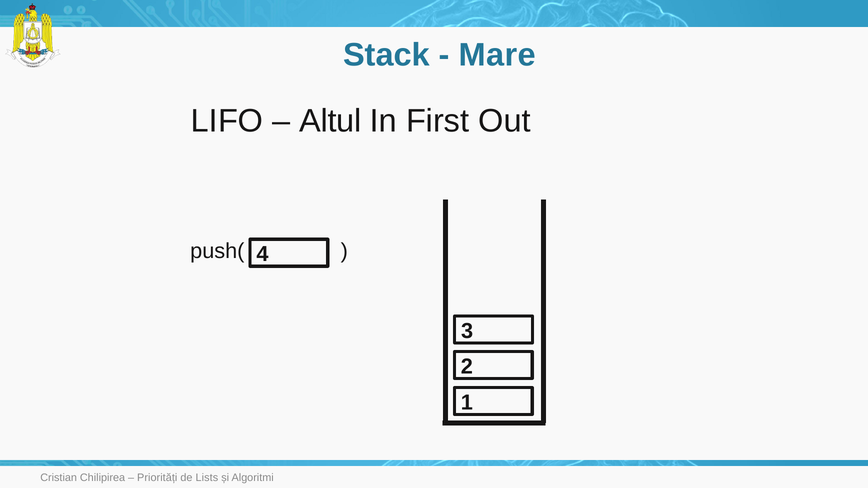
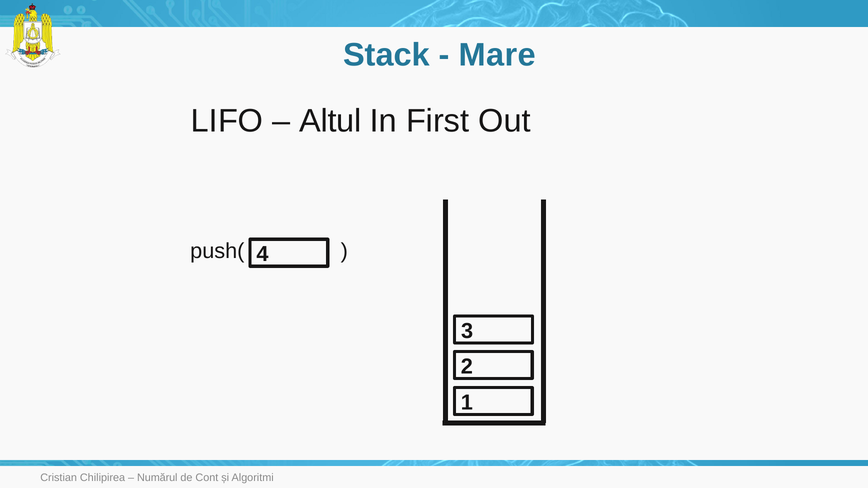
Priorități: Priorități -> Numărul (157, 478)
Lists: Lists -> Cont (207, 478)
